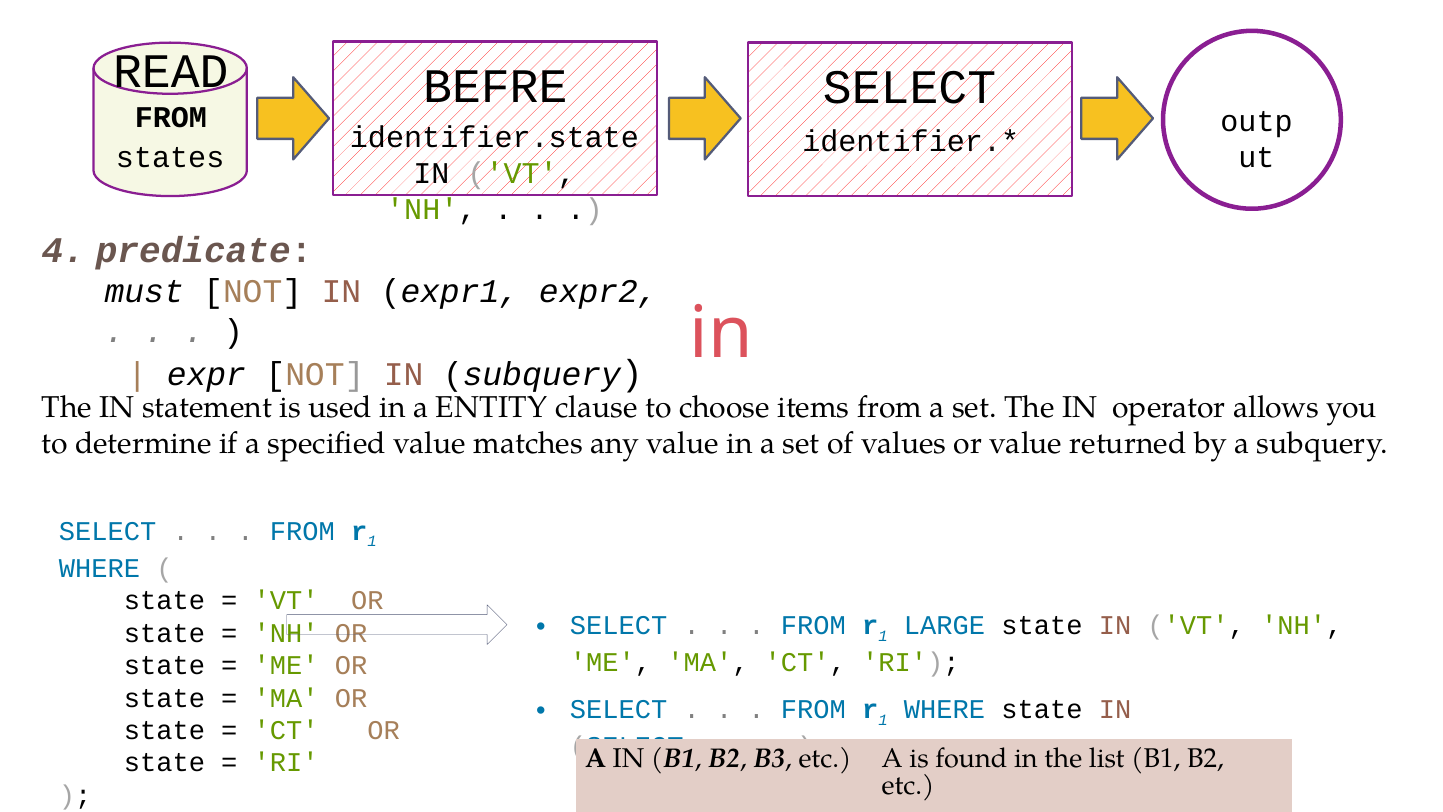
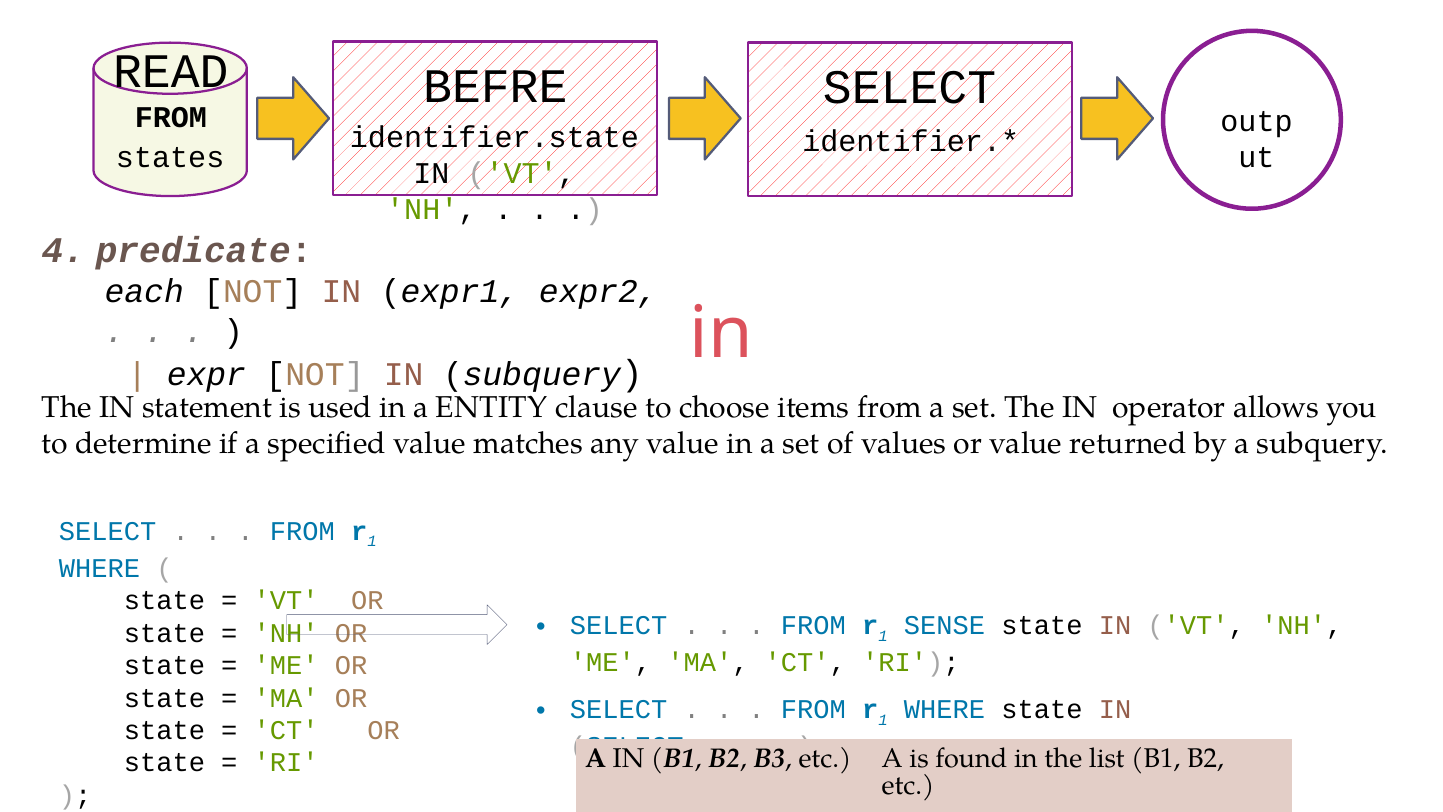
must: must -> each (144, 292)
LARGE: LARGE -> SENSE (945, 625)
